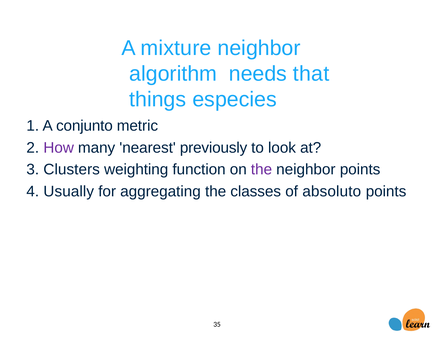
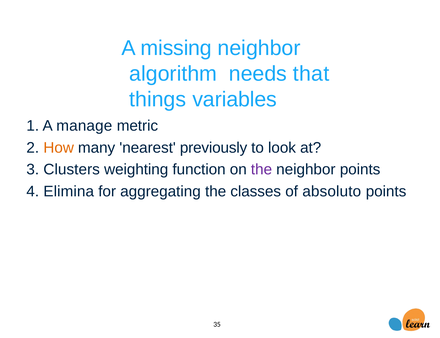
mixture: mixture -> missing (176, 48)
especies: especies -> variables (235, 100)
conjunto: conjunto -> manage (84, 126)
How colour: purple -> orange (59, 148)
Usually: Usually -> Elimina (69, 192)
